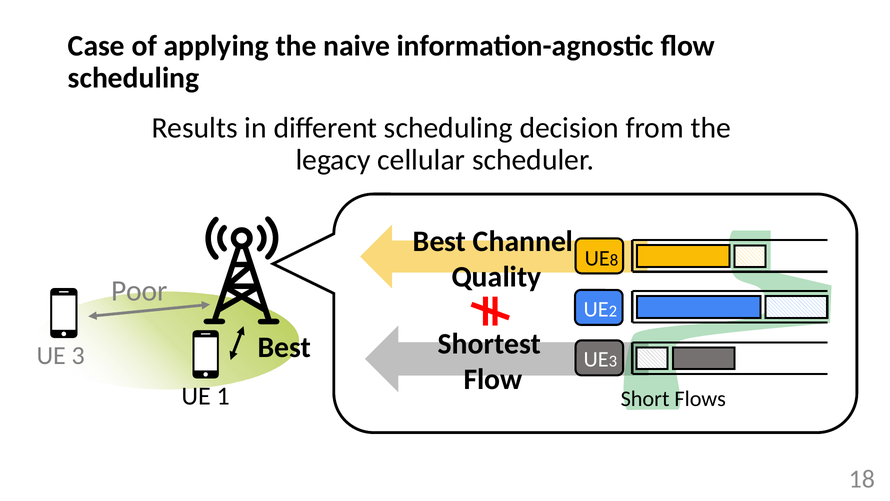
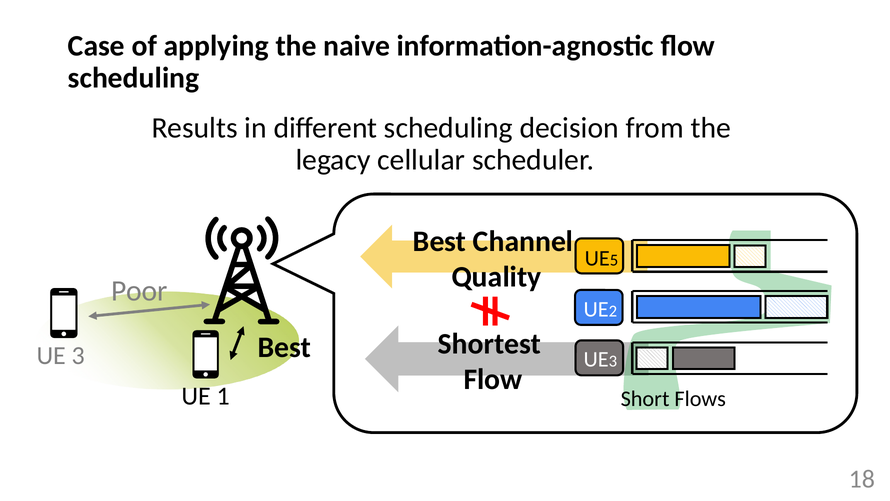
8: 8 -> 5 (614, 260)
